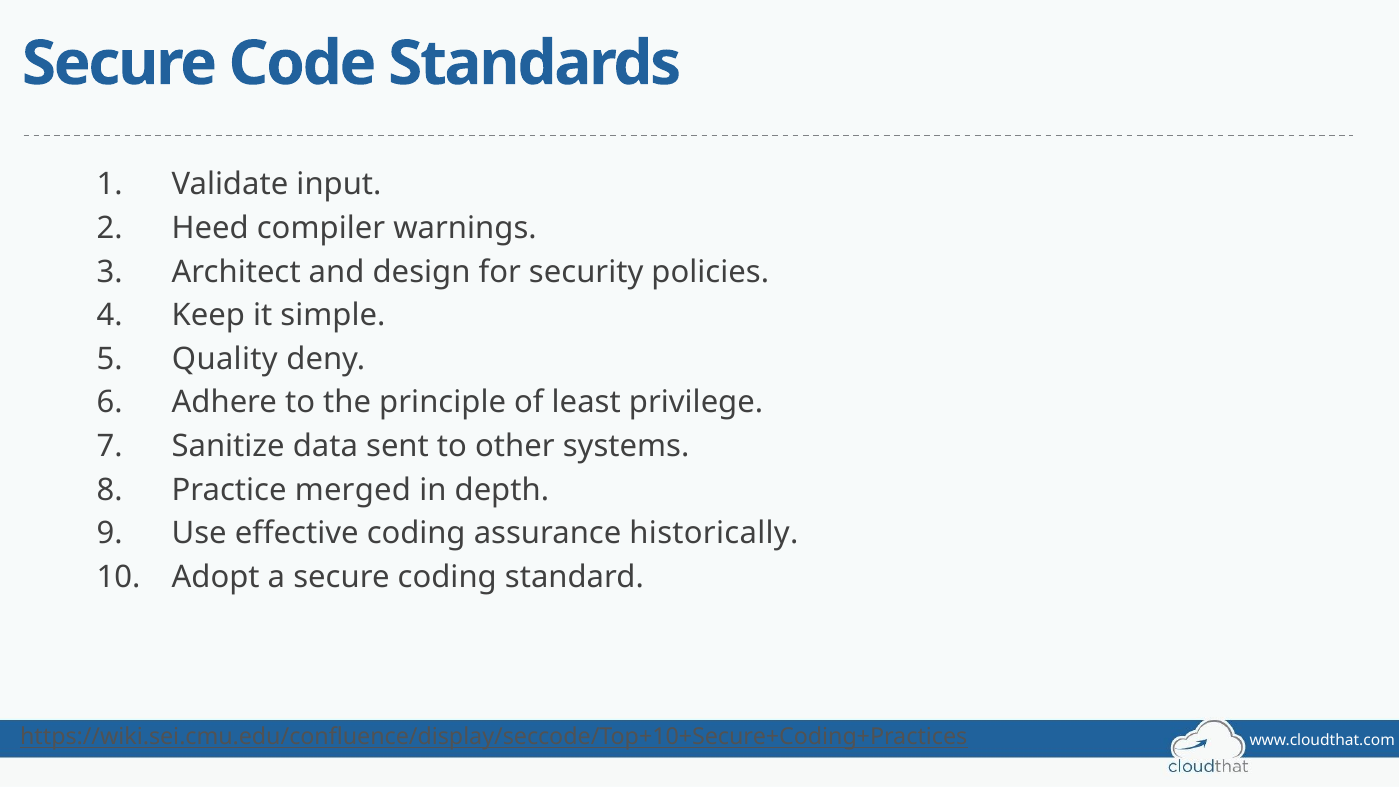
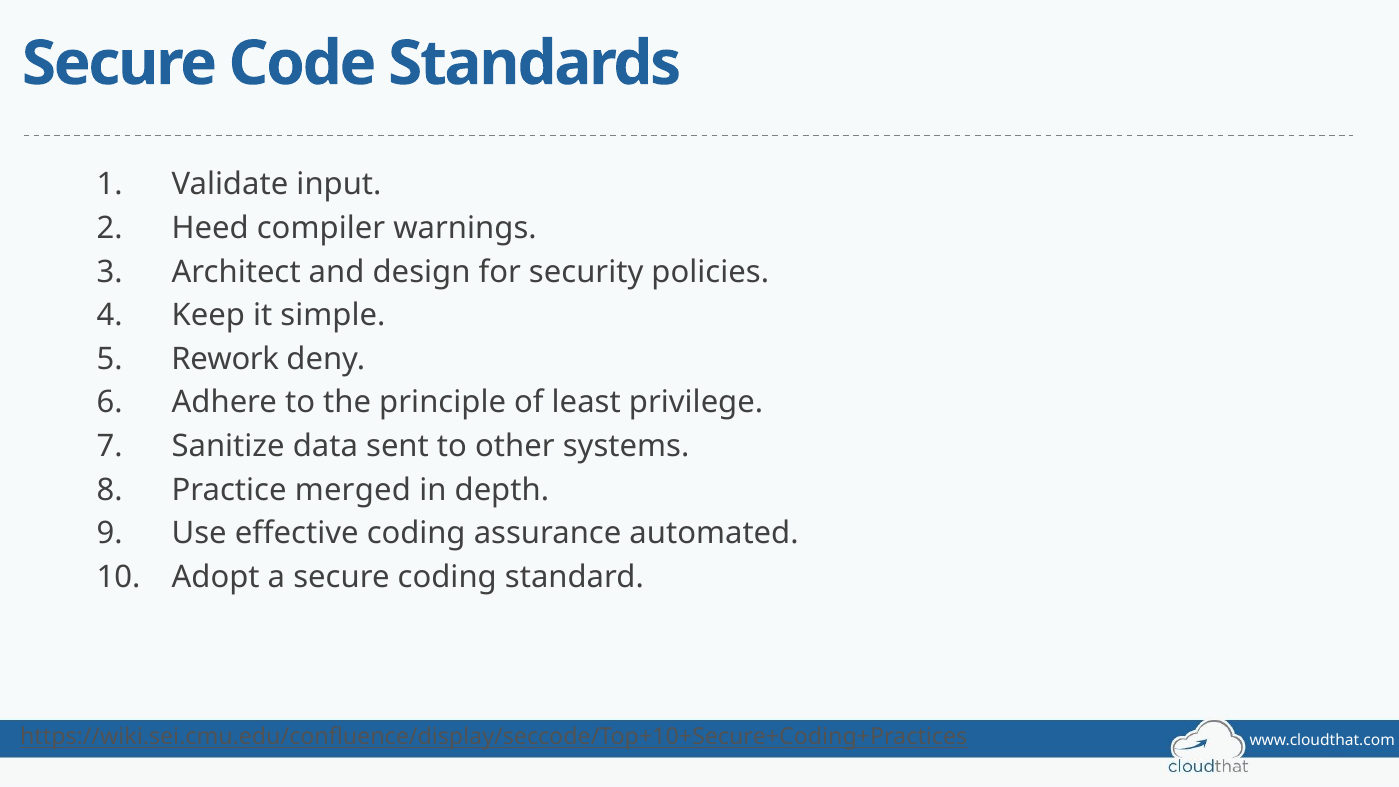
Quality: Quality -> Rework (225, 359)
historically: historically -> automated (714, 533)
